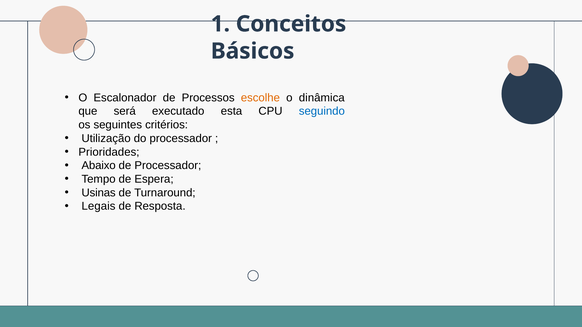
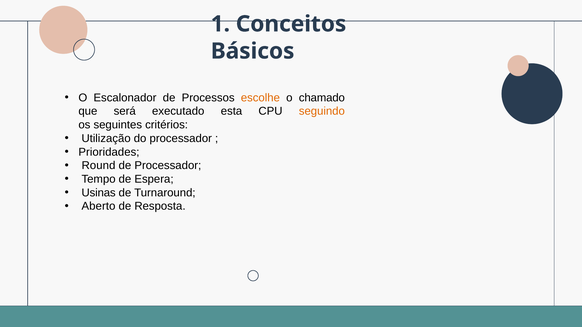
dinâmica: dinâmica -> chamado (322, 98)
seguindo colour: blue -> orange (322, 111)
Abaixo: Abaixo -> Round (98, 166)
Legais: Legais -> Aberto (98, 206)
